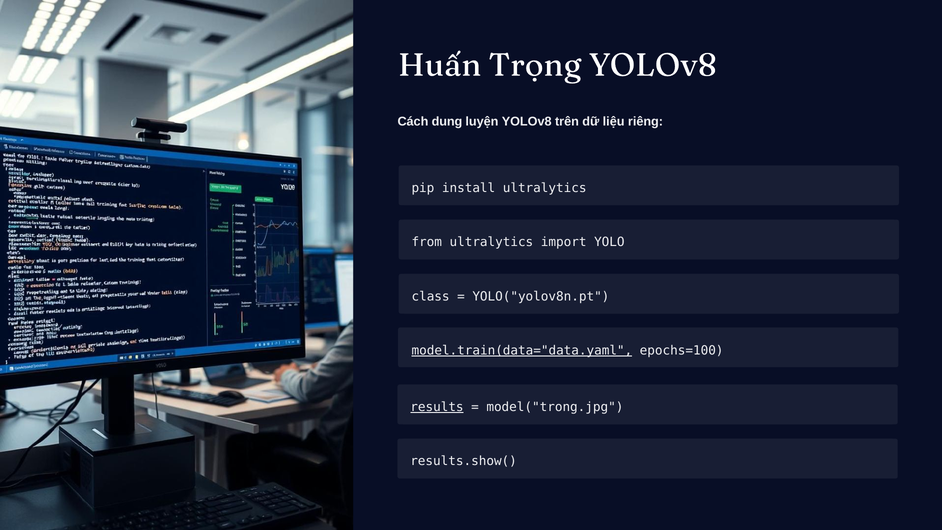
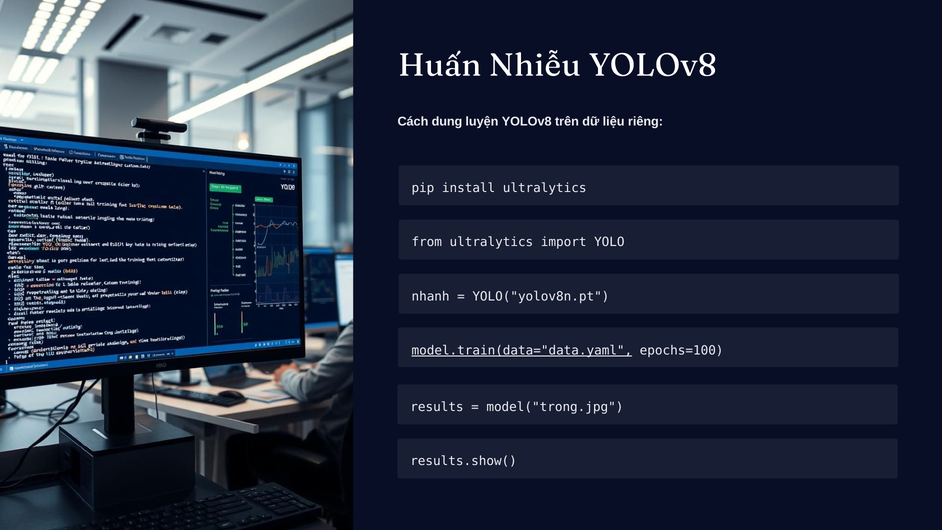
Trọng: Trọng -> Nhiễu (535, 65)
class: class -> nhanh (431, 296)
results underline: present -> none (437, 407)
